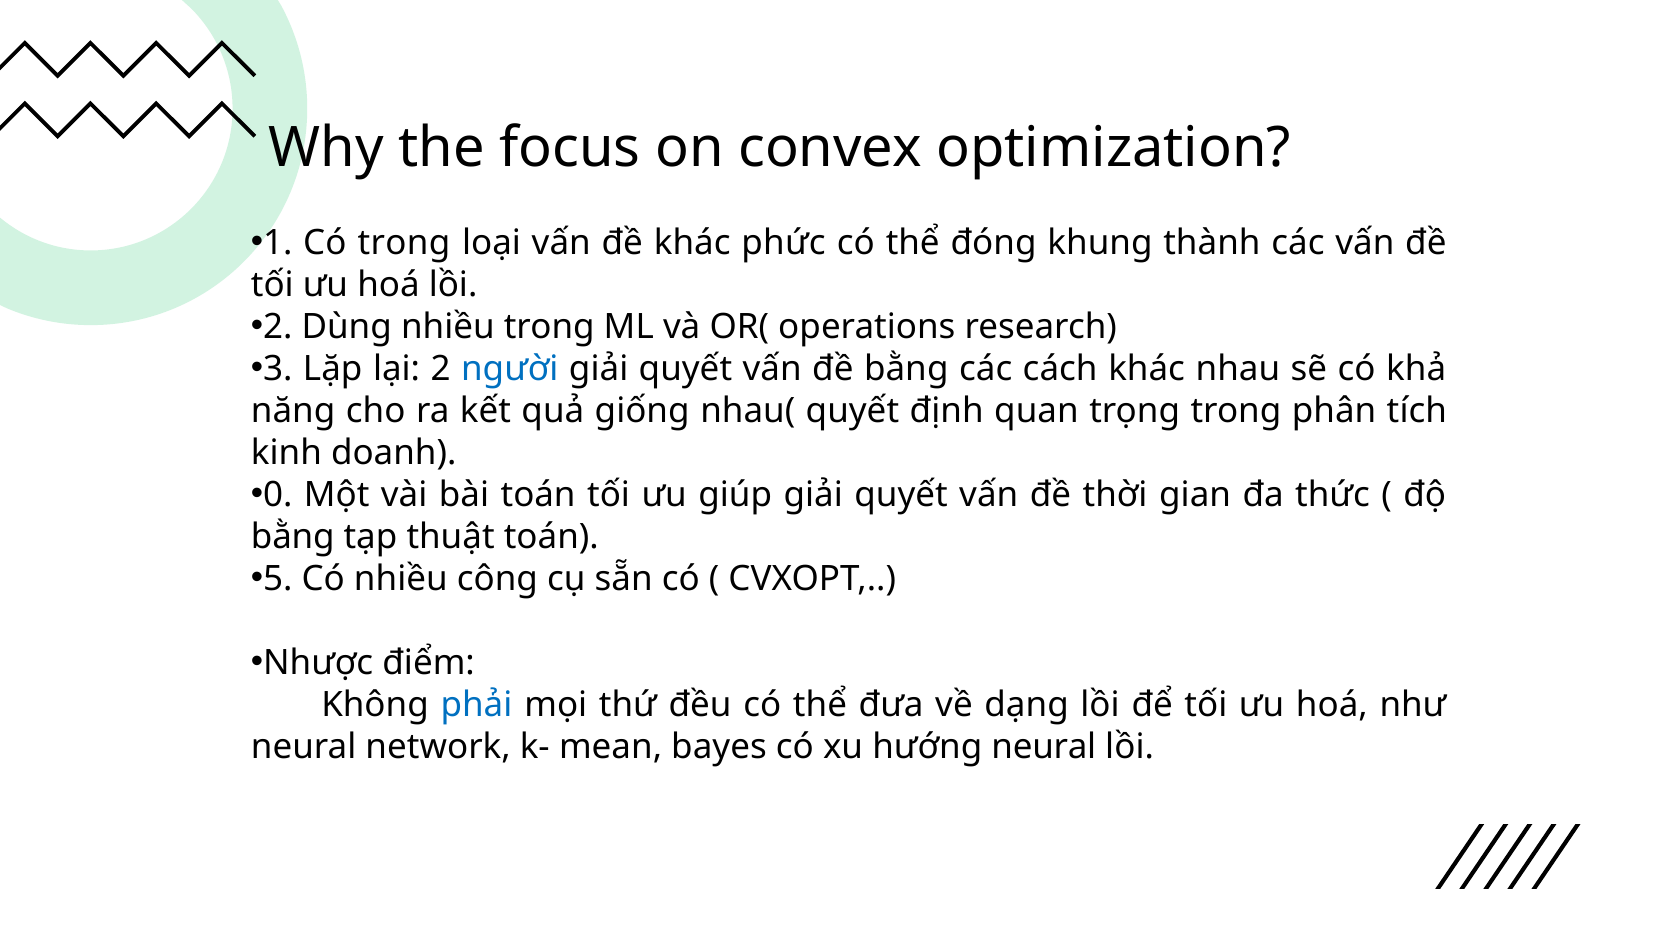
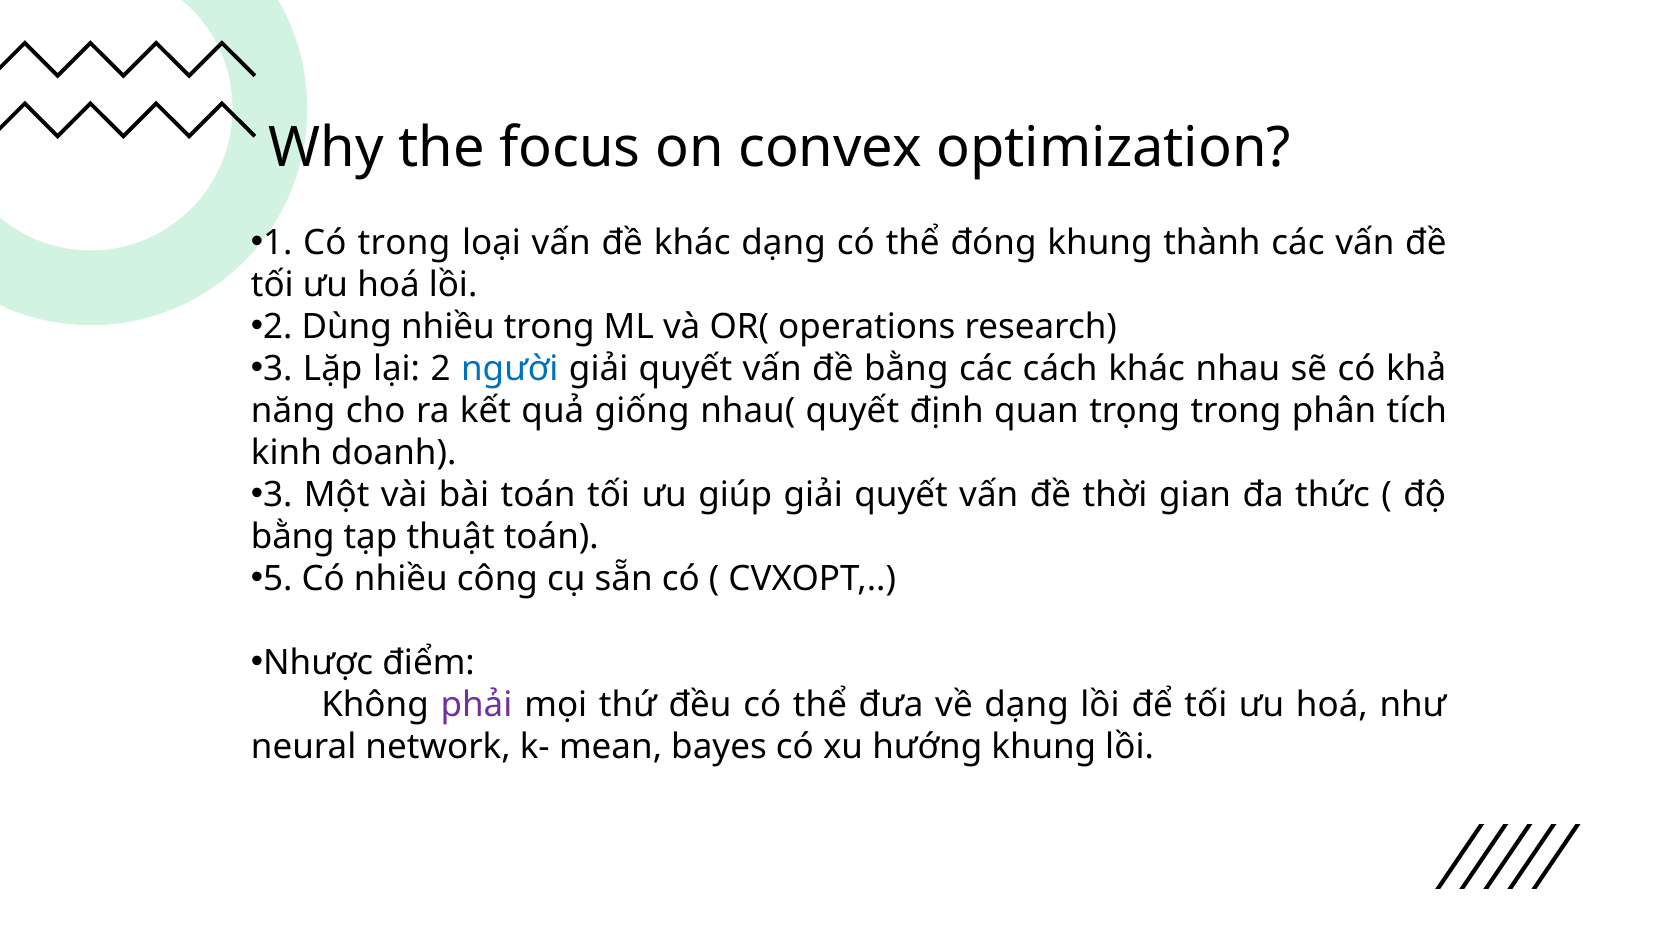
khác phức: phức -> dạng (784, 243)
0: 0 -> 3 (278, 495)
phải colour: blue -> purple (476, 704)
hướng neural: neural -> khung (1044, 746)
